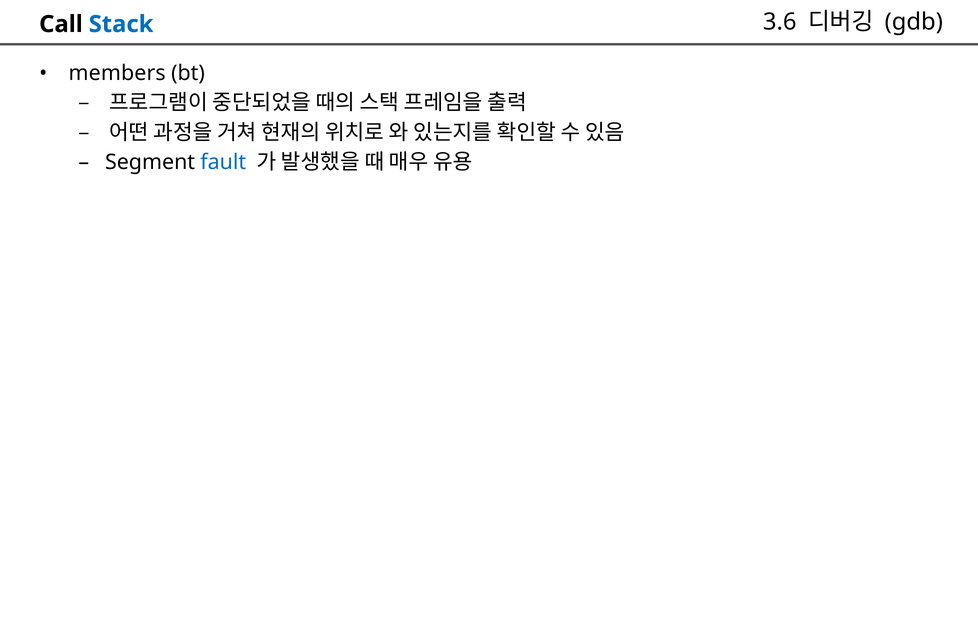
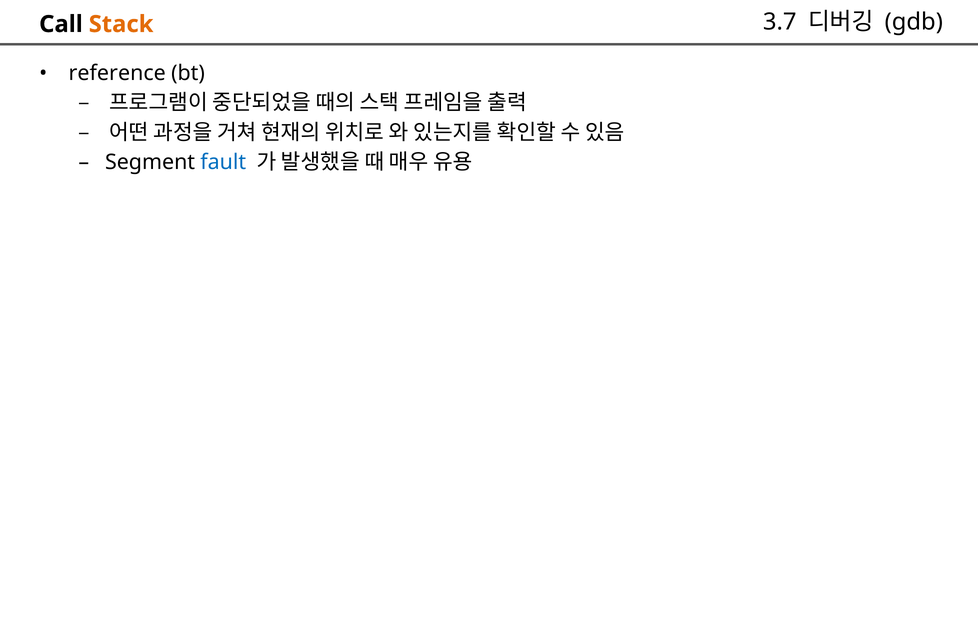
3.6: 3.6 -> 3.7 (780, 22)
Stack colour: blue -> orange (121, 24)
members: members -> reference (117, 73)
